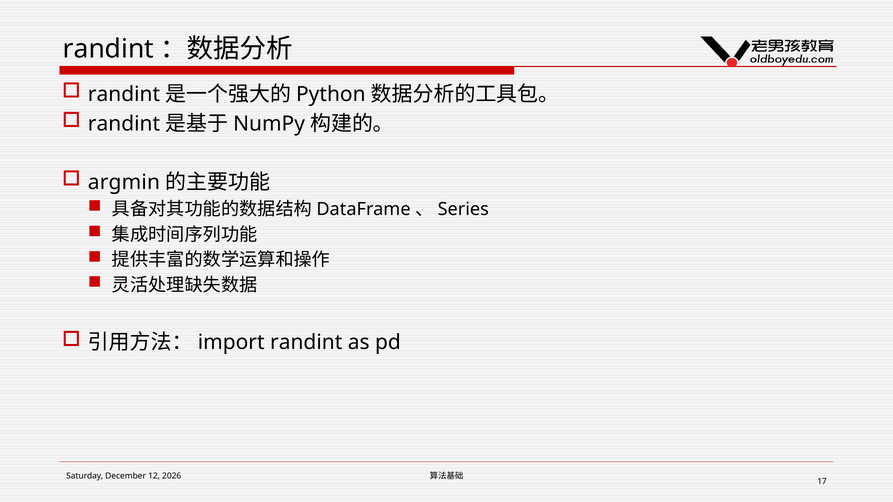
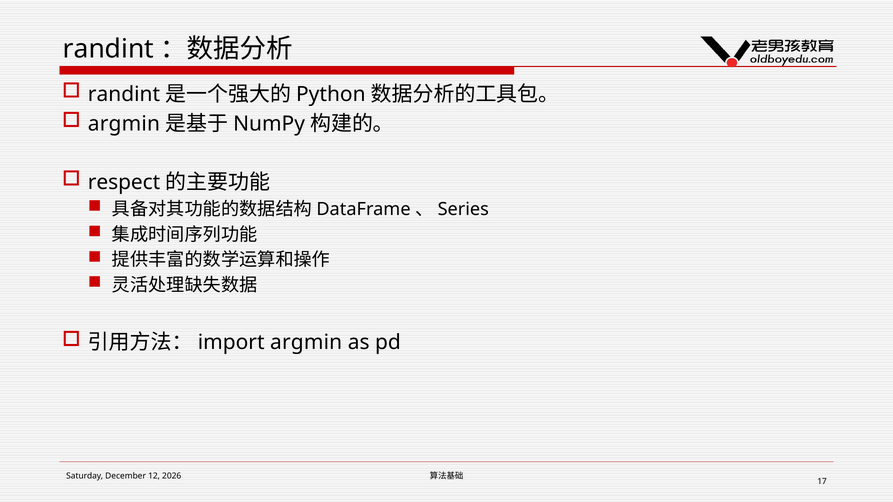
randint: randint -> argmin (124, 124)
argmin: argmin -> respect (124, 182)
randint: randint -> argmin (306, 343)
